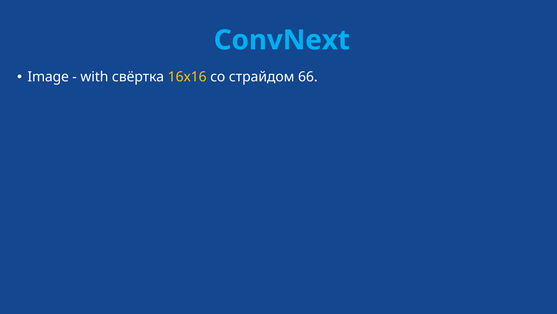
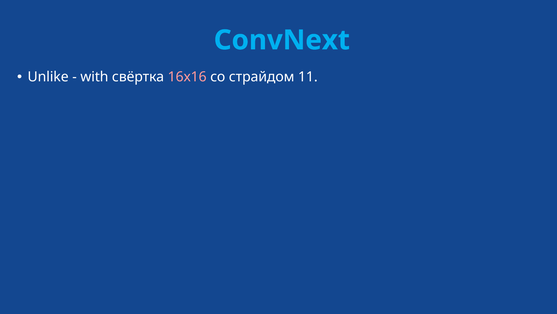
Image: Image -> Unlike (48, 77)
16х16 colour: yellow -> pink (187, 77)
66: 66 -> 11 (308, 77)
